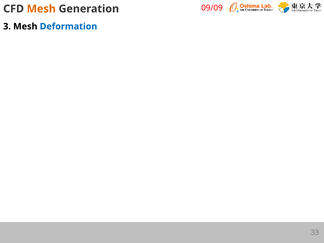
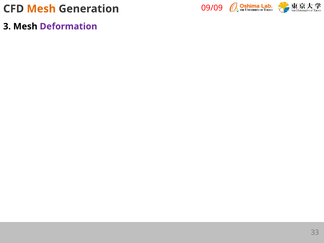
Deformation colour: blue -> purple (69, 26)
